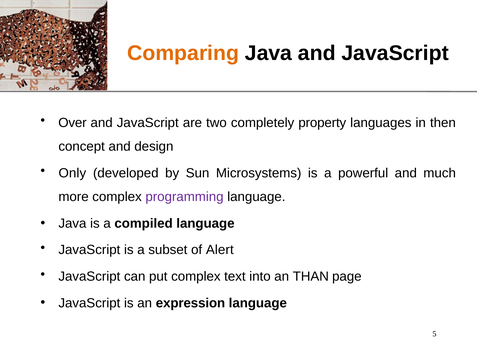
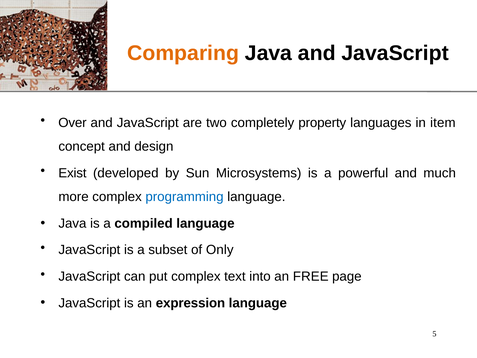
then: then -> item (443, 123)
Only: Only -> Exist (72, 173)
programming colour: purple -> blue (185, 197)
Alert: Alert -> Only (220, 250)
THAN: THAN -> FREE (311, 276)
